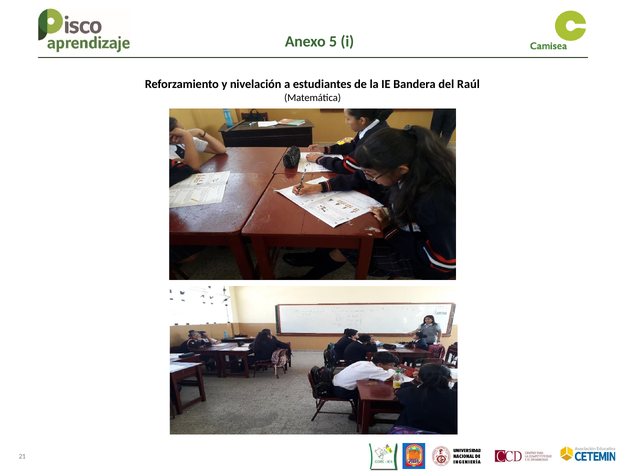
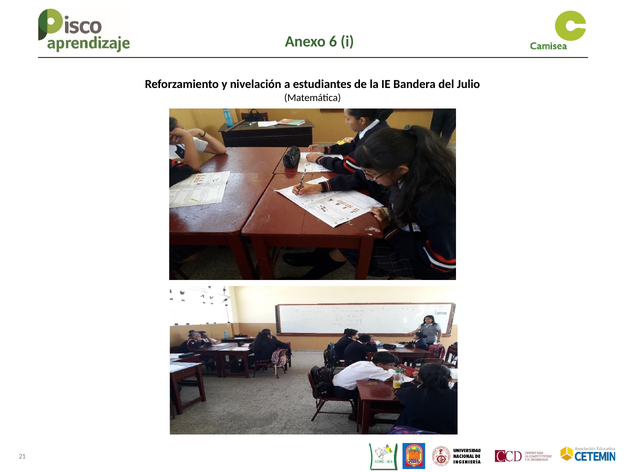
5: 5 -> 6 (333, 42)
Raúl: Raúl -> Julio (469, 84)
